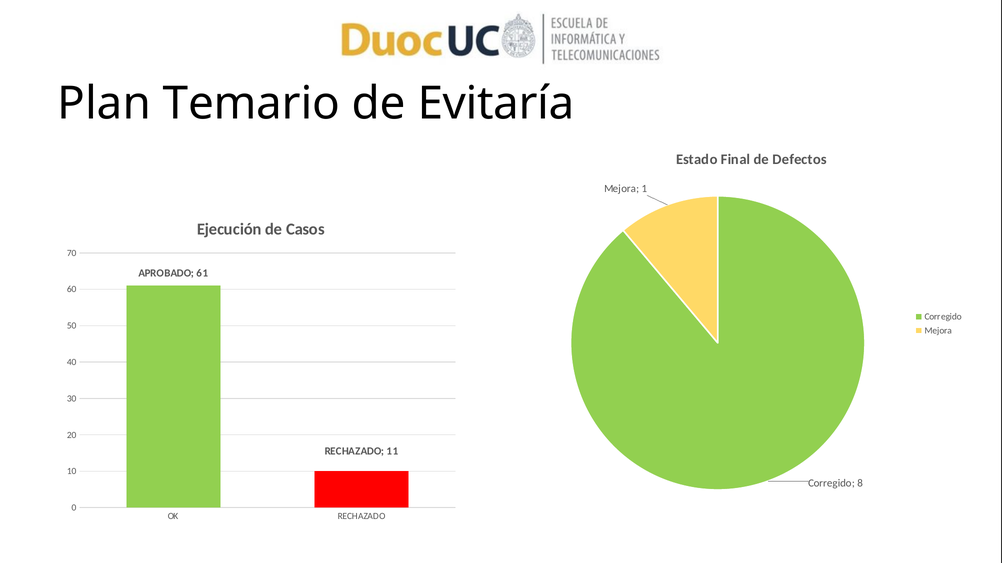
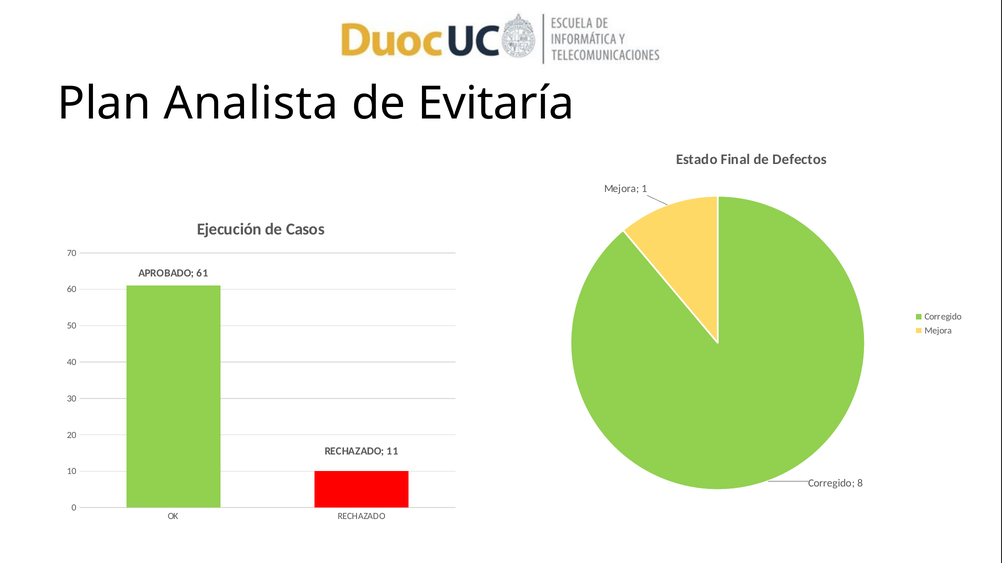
Temario: Temario -> Analista (251, 104)
